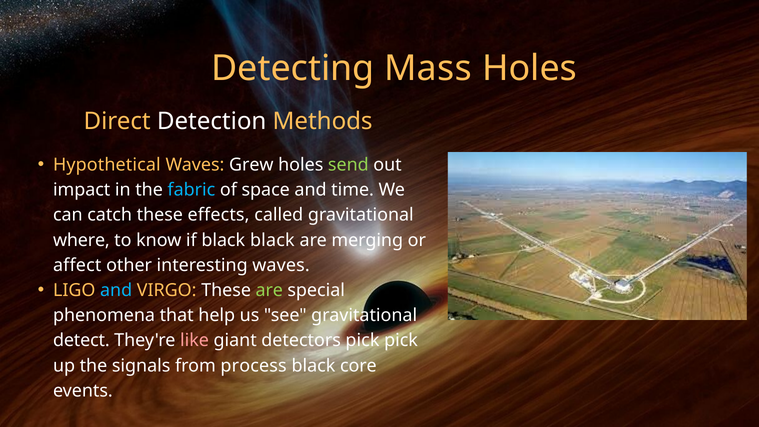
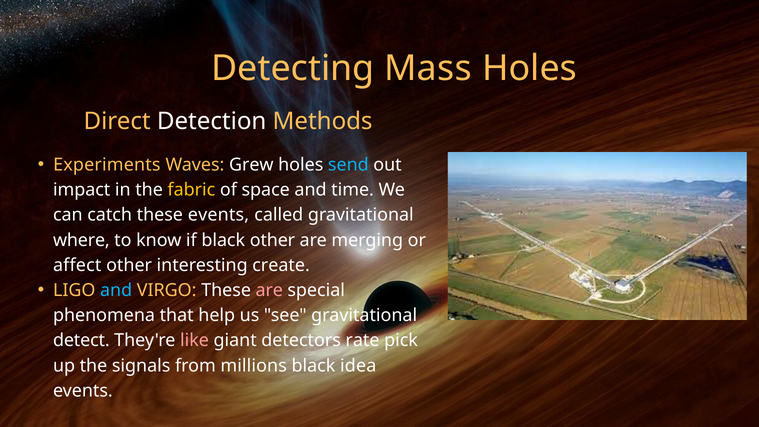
Hypothetical: Hypothetical -> Experiments (107, 165)
send colour: light green -> light blue (348, 165)
fabric colour: light blue -> yellow (191, 190)
these effects: effects -> events (219, 215)
black black: black -> other (272, 240)
interesting waves: waves -> create (281, 265)
are colour: light green -> pink (269, 290)
detectors pick: pick -> rate (363, 340)
process: process -> millions (254, 366)
core: core -> idea (358, 366)
